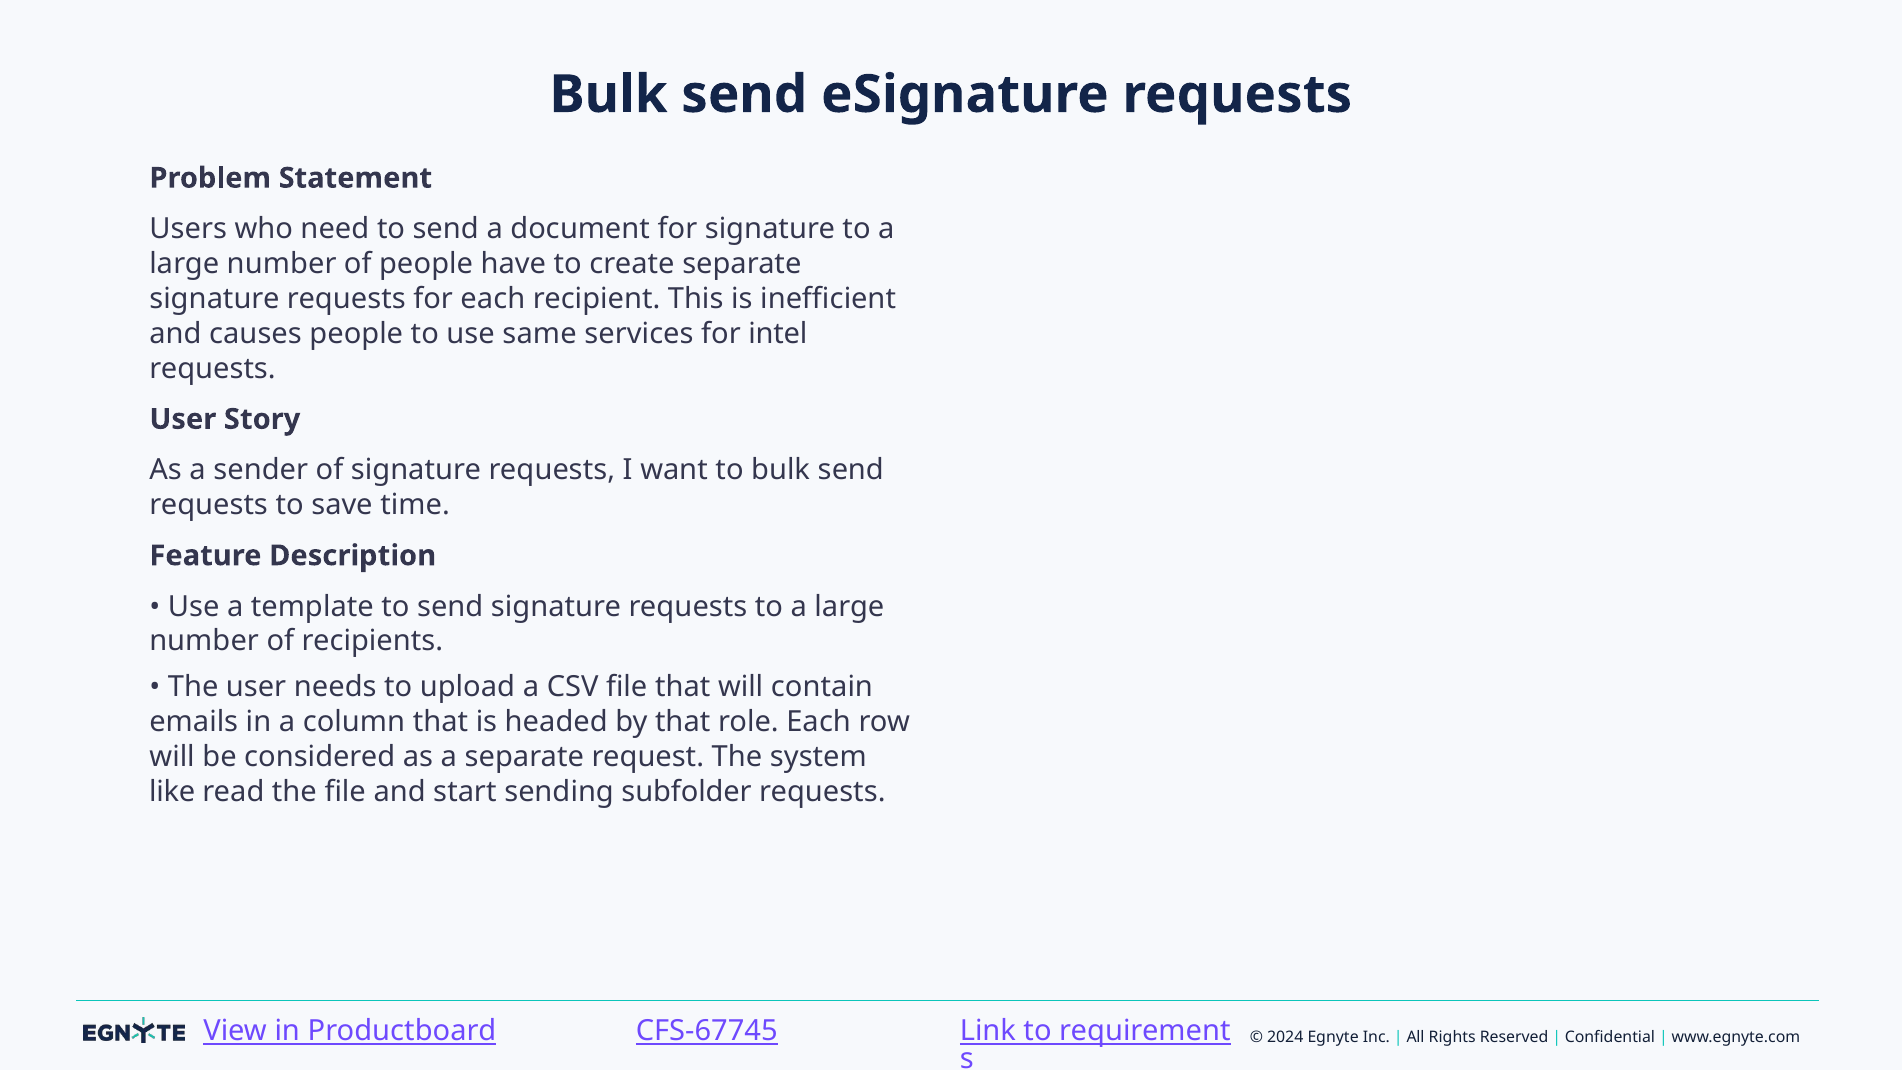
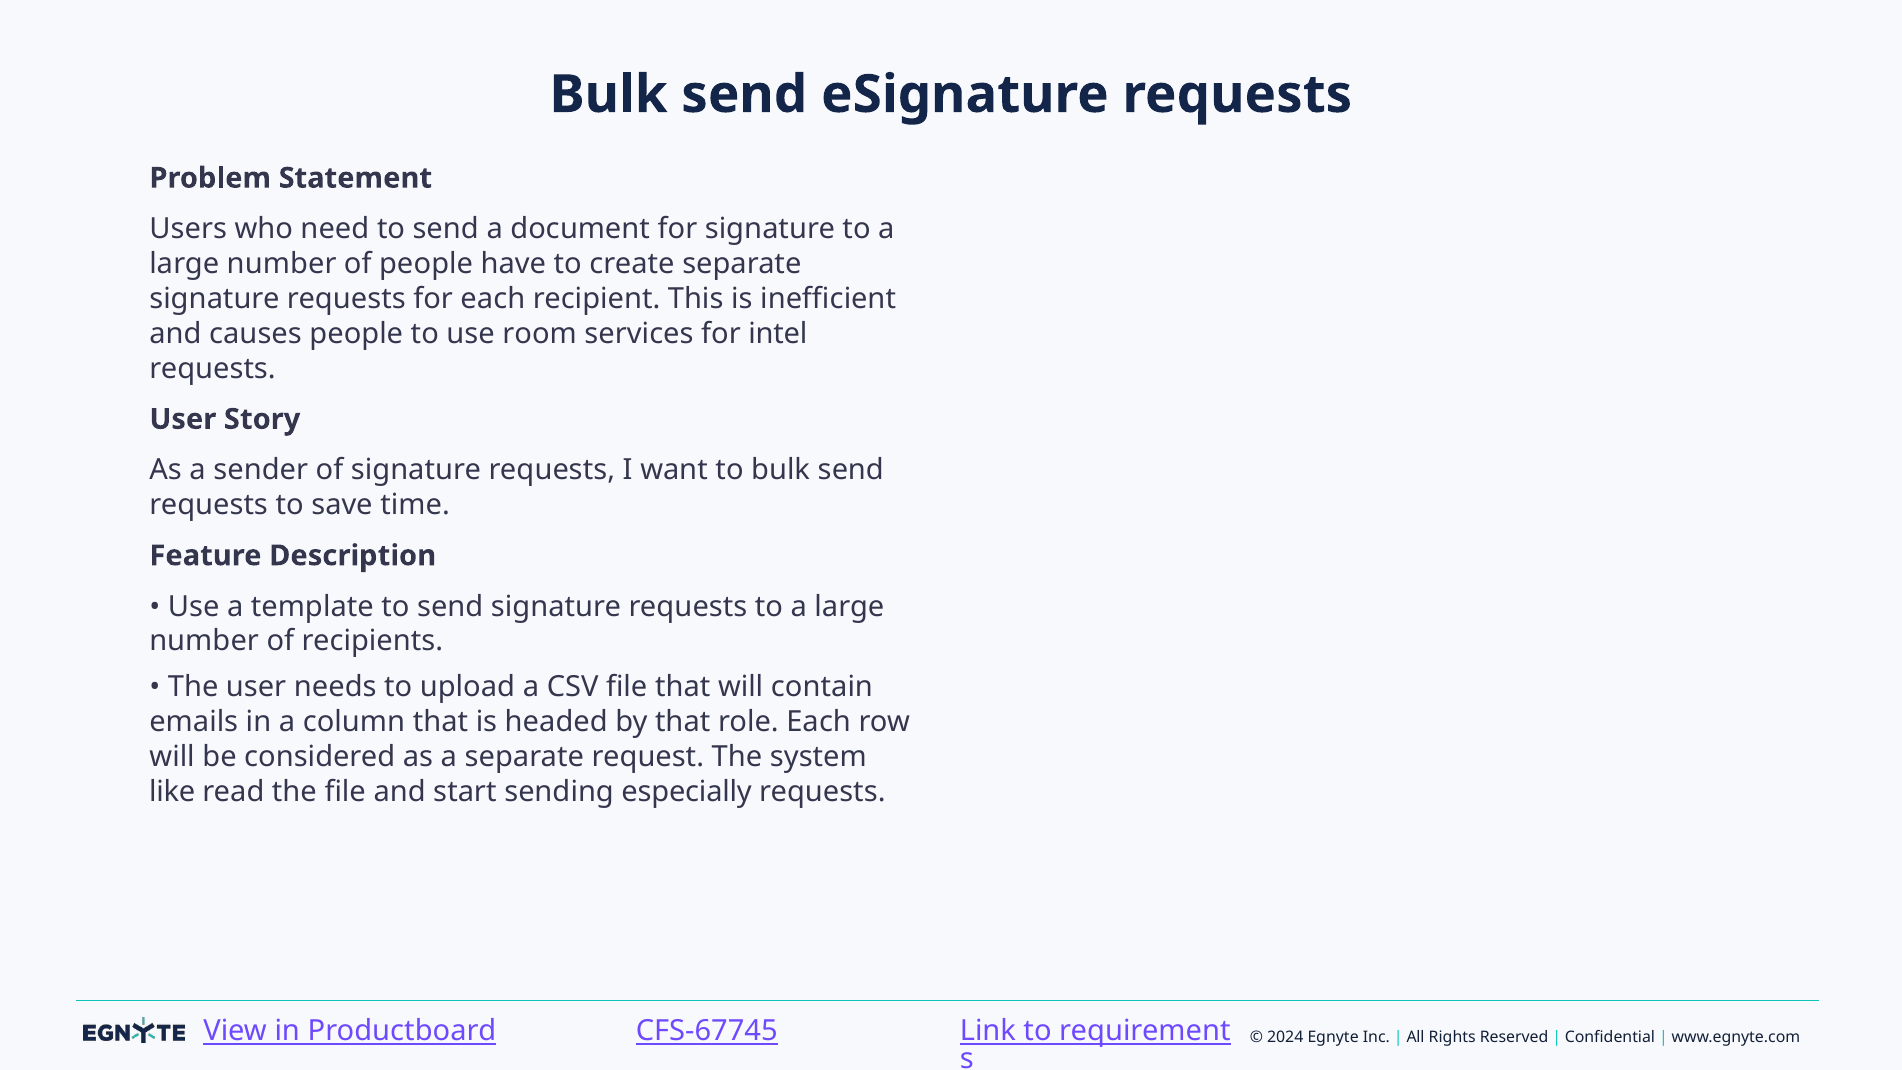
same: same -> room (540, 334)
subfolder: subfolder -> especially (687, 791)
